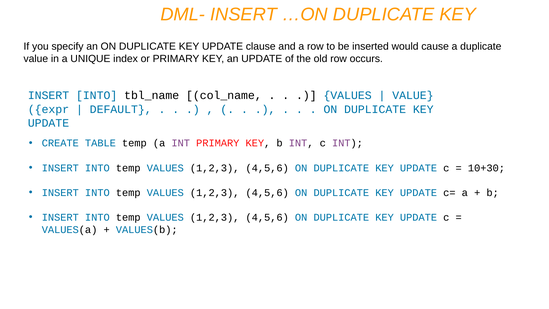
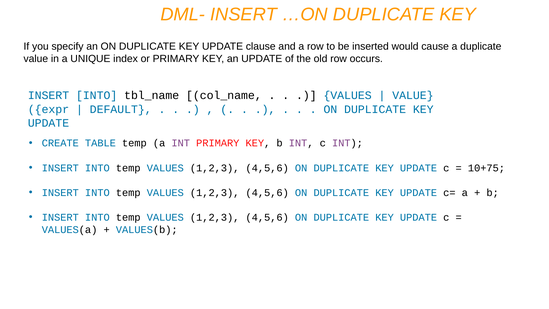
10+30: 10+30 -> 10+75 (486, 168)
